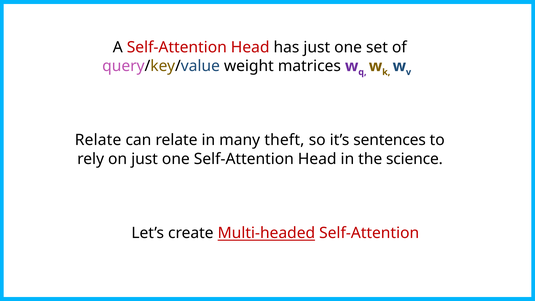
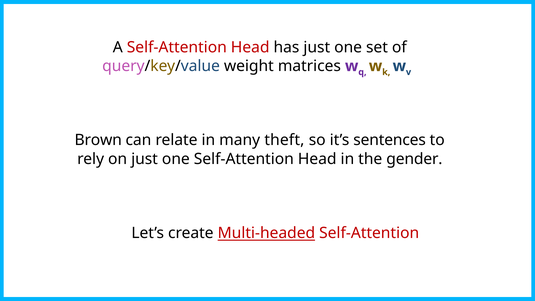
Relate: Relate -> Brown (98, 140)
science: science -> gender (414, 159)
